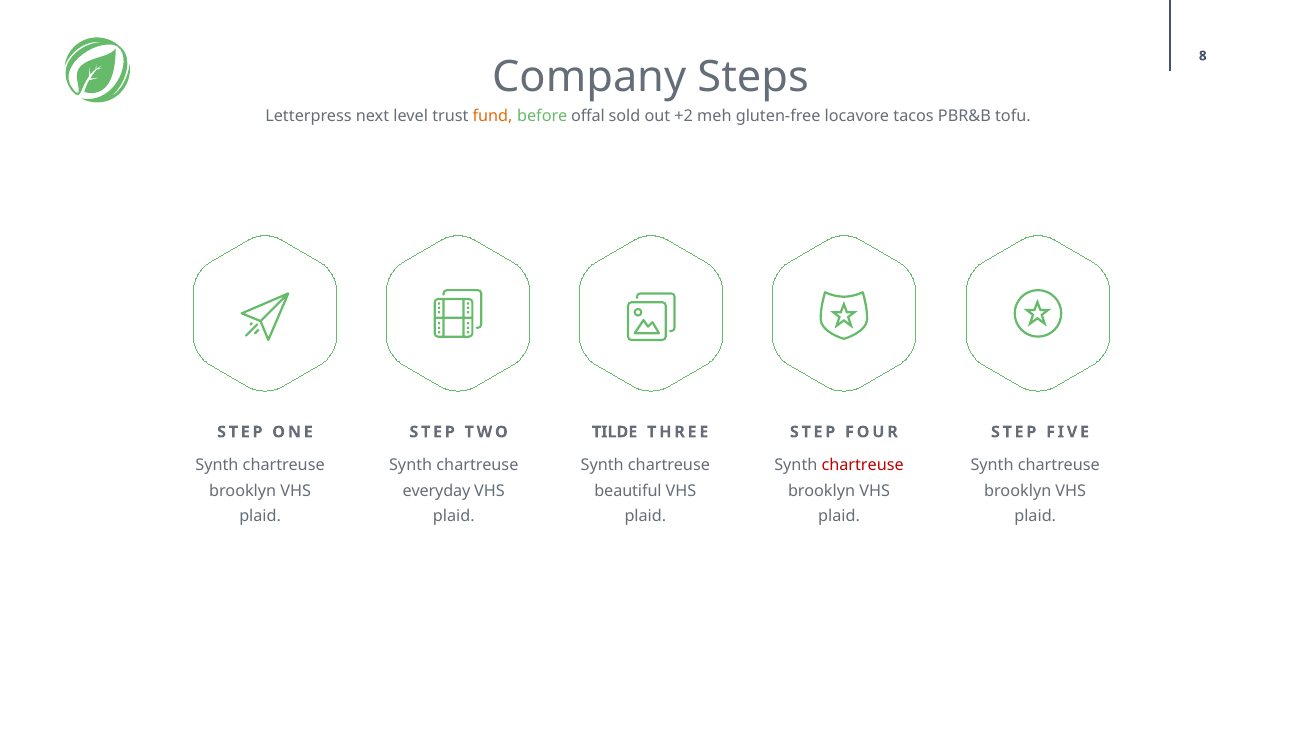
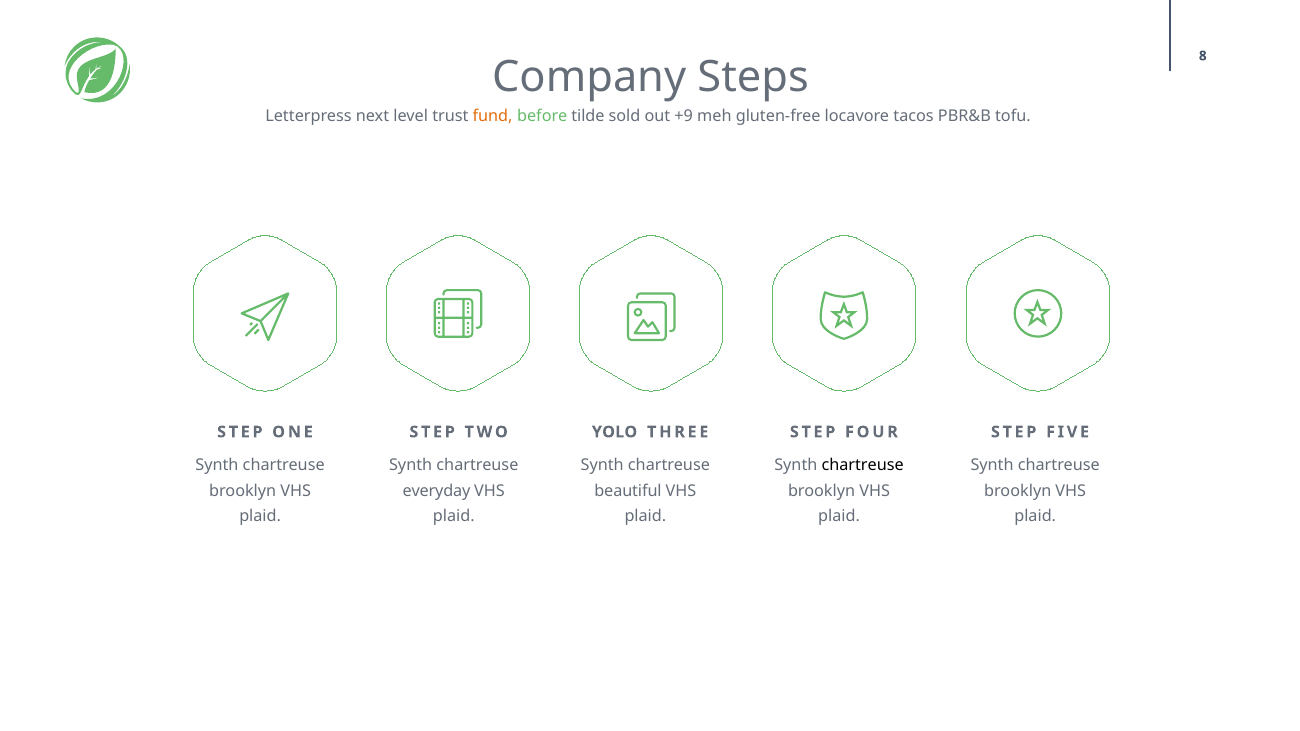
offal: offal -> tilde (588, 116)
+2: +2 -> +9 (684, 116)
TILDE: TILDE -> YOLO (615, 432)
chartreuse colour: red -> black (863, 466)
